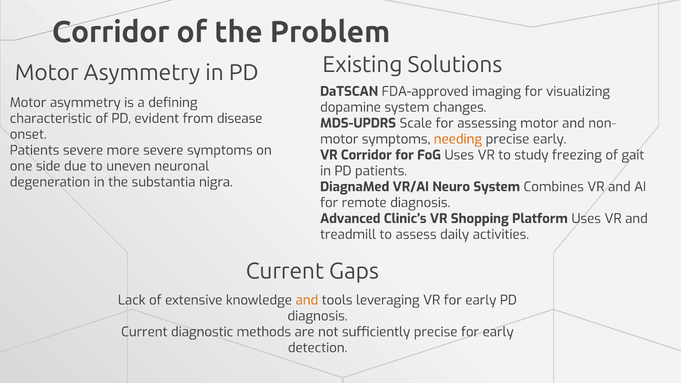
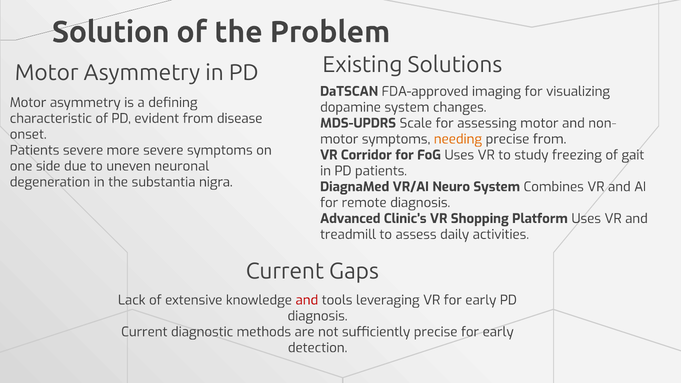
Corridor: Corridor -> Solution (111, 32)
precise early: early -> from (550, 139)
and colour: orange -> red (307, 300)
